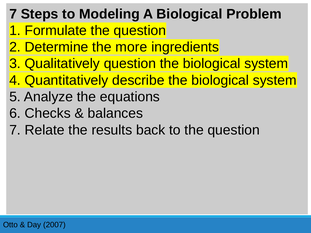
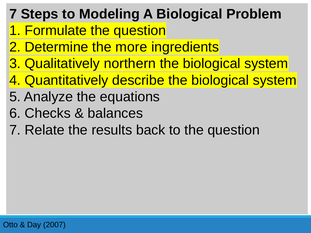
Qualitatively question: question -> northern (130, 64)
